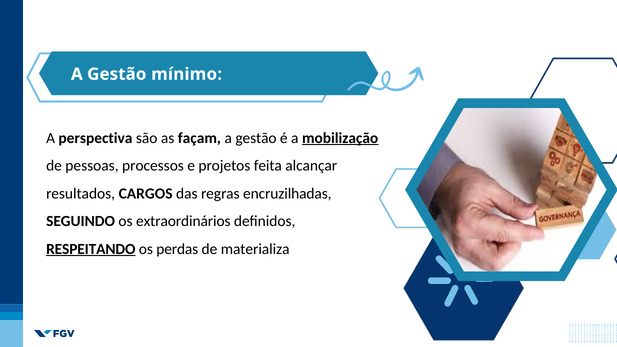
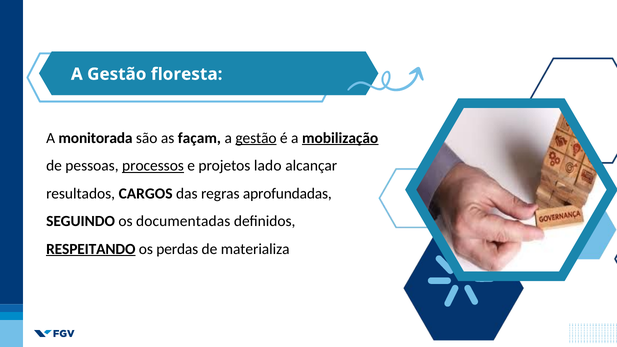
mínimo: mínimo -> floresta (187, 74)
perspectiva: perspectiva -> monitorada (96, 138)
gestão underline: none -> present (256, 138)
processos underline: none -> present (153, 166)
feita: feita -> lado (268, 166)
encruzilhadas: encruzilhadas -> aprofundadas (287, 193)
extraordinários: extraordinários -> documentadas (183, 221)
